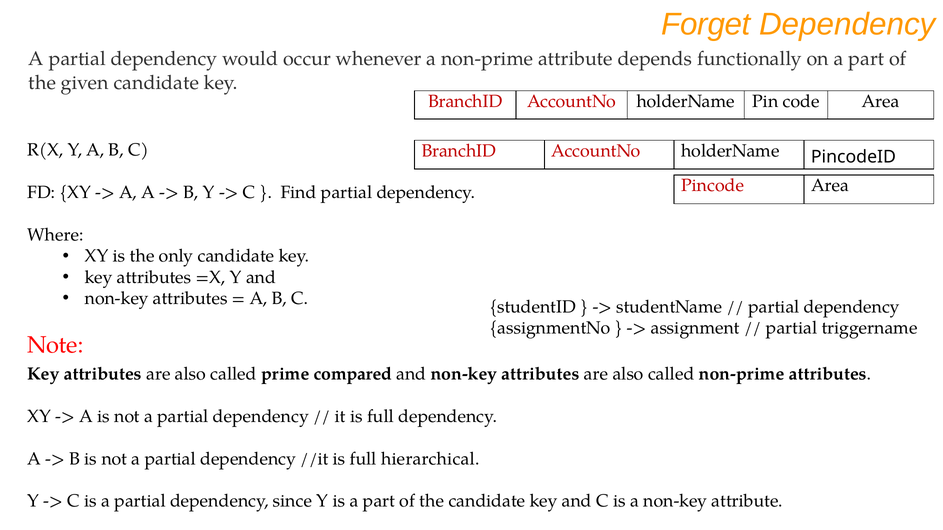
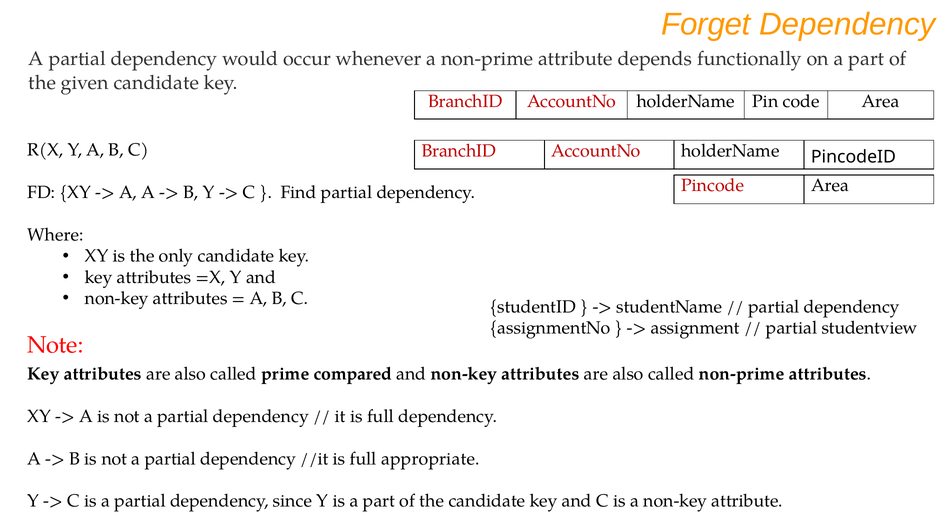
triggername: triggername -> studentview (870, 328)
hierarchical: hierarchical -> appropriate (430, 459)
